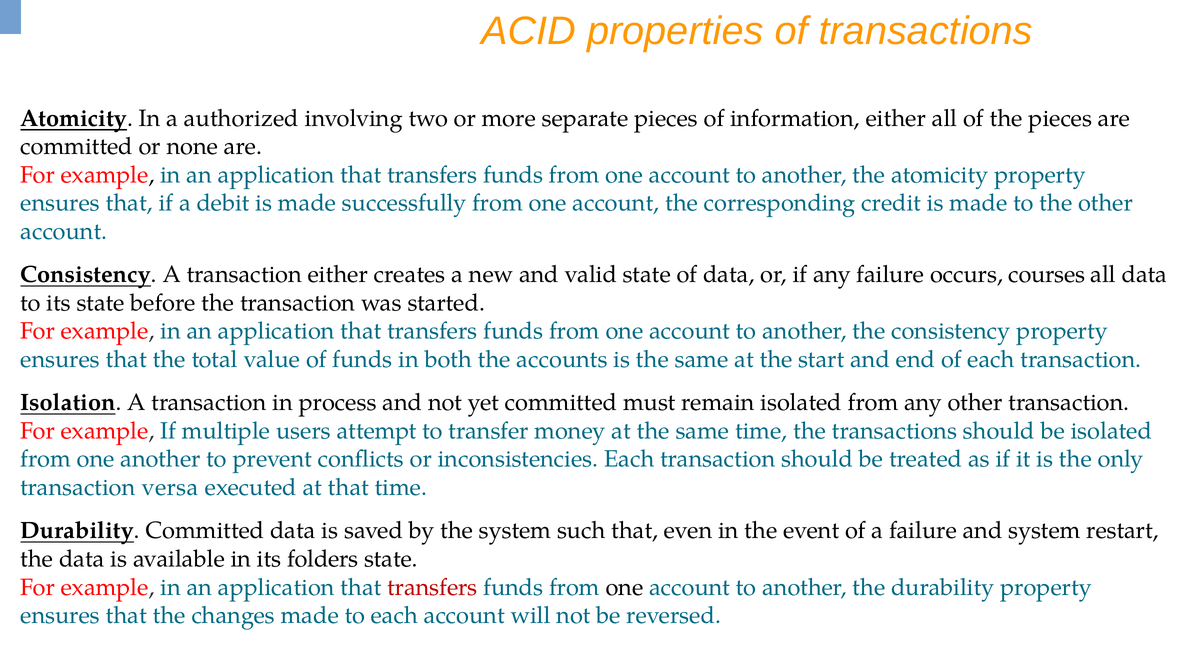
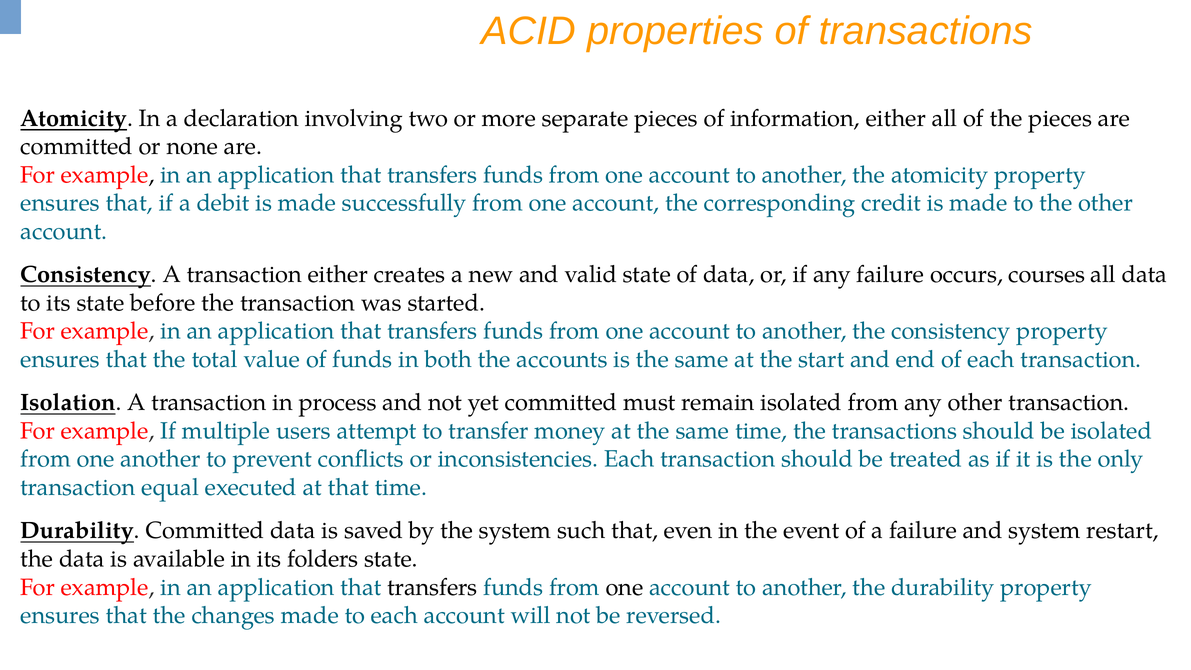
authorized: authorized -> declaration (242, 118)
versa: versa -> equal (170, 487)
transfers colour: red -> black (432, 587)
